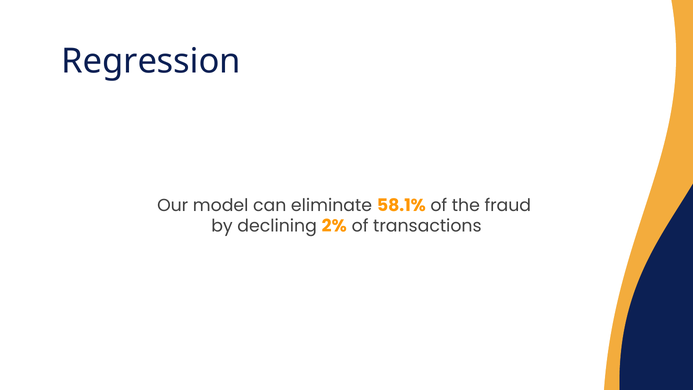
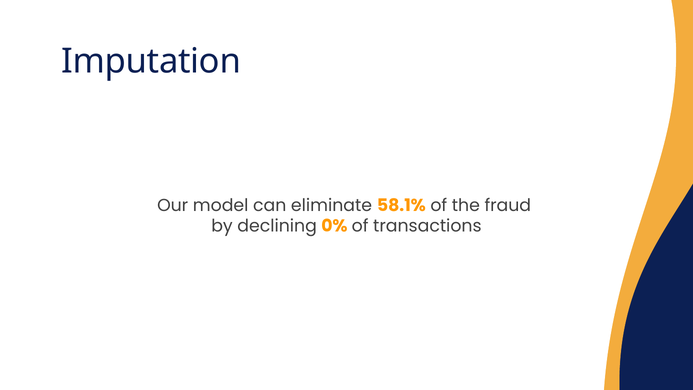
Regression: Regression -> Imputation (151, 61)
2%: 2% -> 0% (334, 226)
